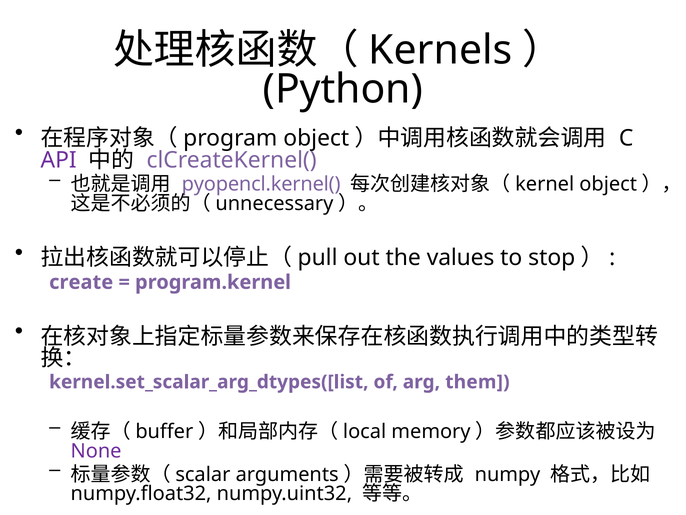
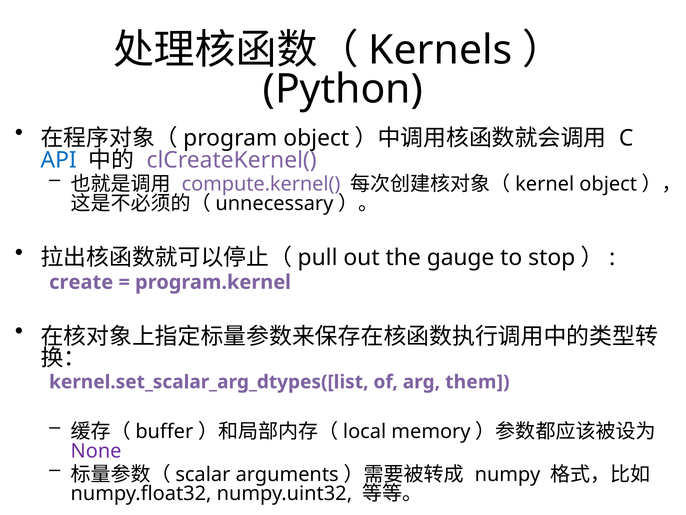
API colour: purple -> blue (59, 160)
pyopencl.kernel(: pyopencl.kernel( -> compute.kernel( (261, 184)
values: values -> gauge (461, 258)
